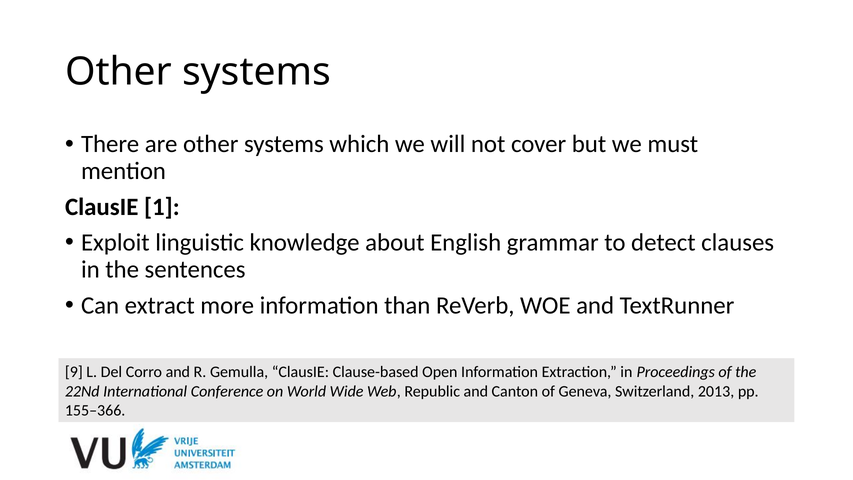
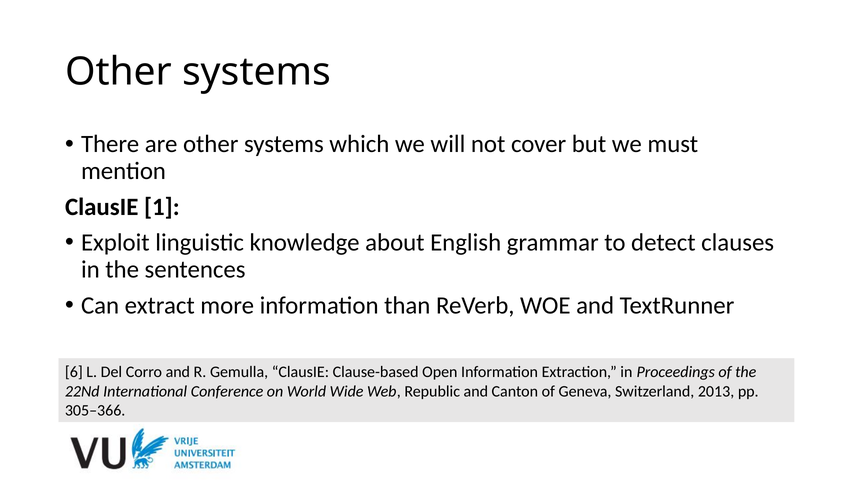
9: 9 -> 6 (74, 372)
155–366: 155–366 -> 305–366 (95, 410)
